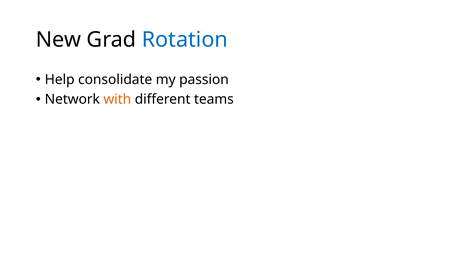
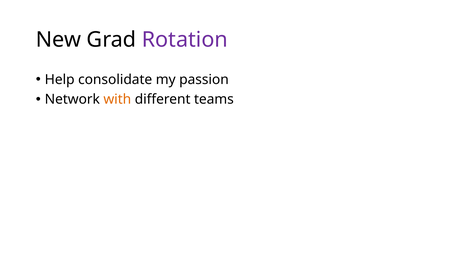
Rotation colour: blue -> purple (185, 40)
